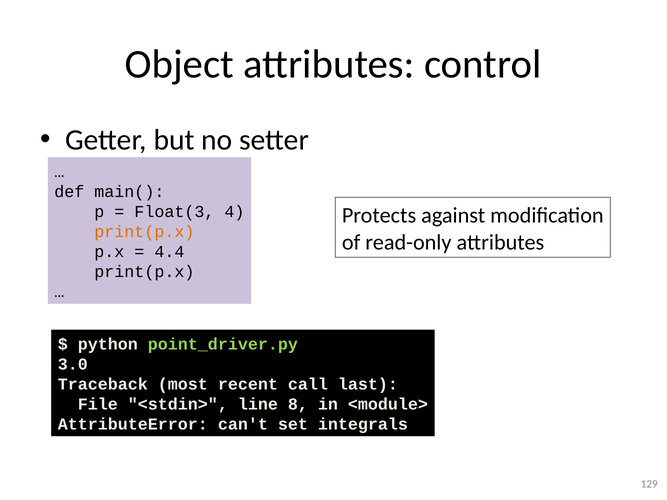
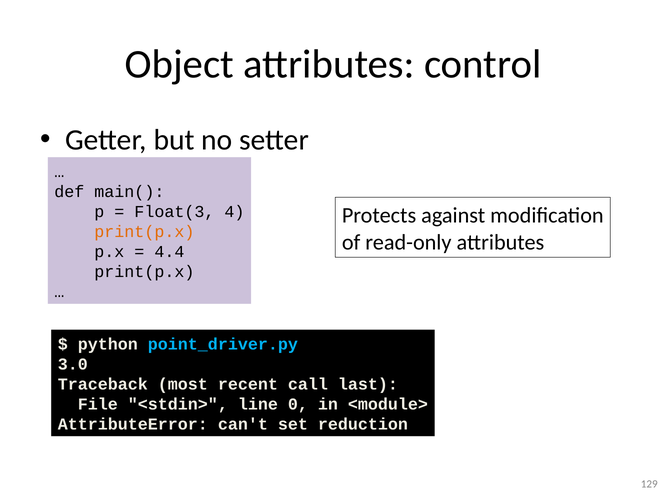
point_driver.py colour: light green -> light blue (223, 344)
8: 8 -> 0 (298, 404)
integrals: integrals -> reduction (363, 424)
